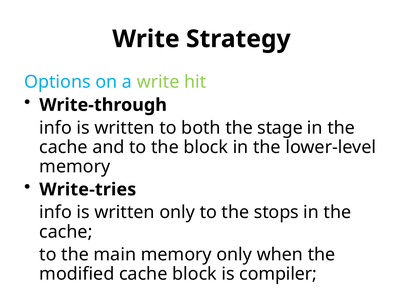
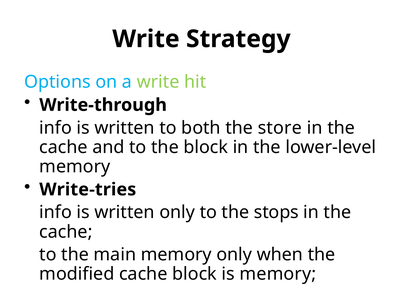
stage: stage -> store (280, 128)
is compiler: compiler -> memory (278, 274)
